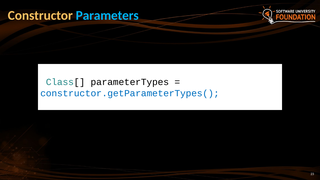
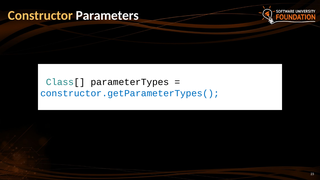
Parameters colour: light blue -> white (107, 16)
